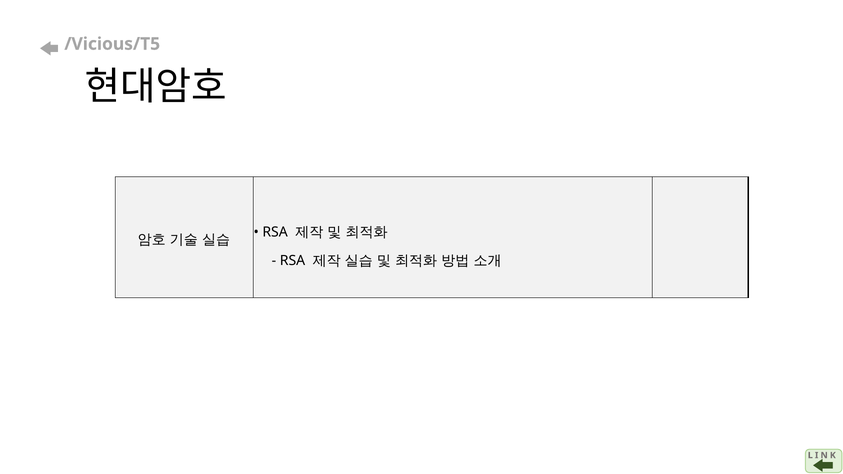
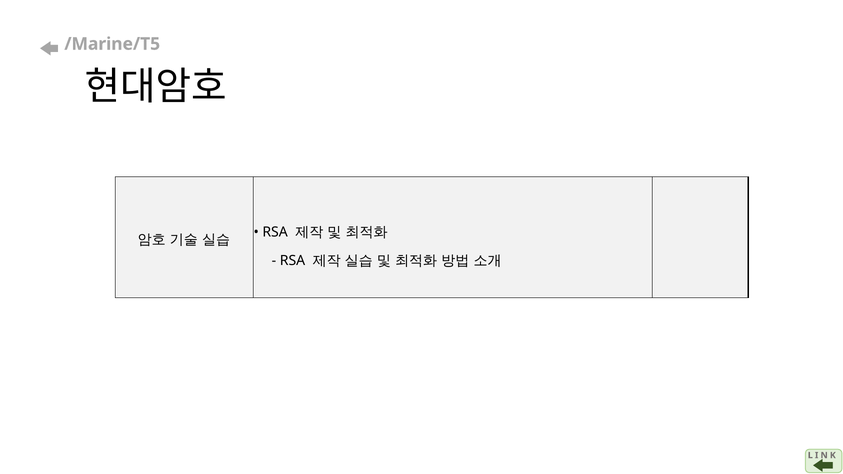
/Vicious/T5: /Vicious/T5 -> /Marine/T5 (112, 44)
